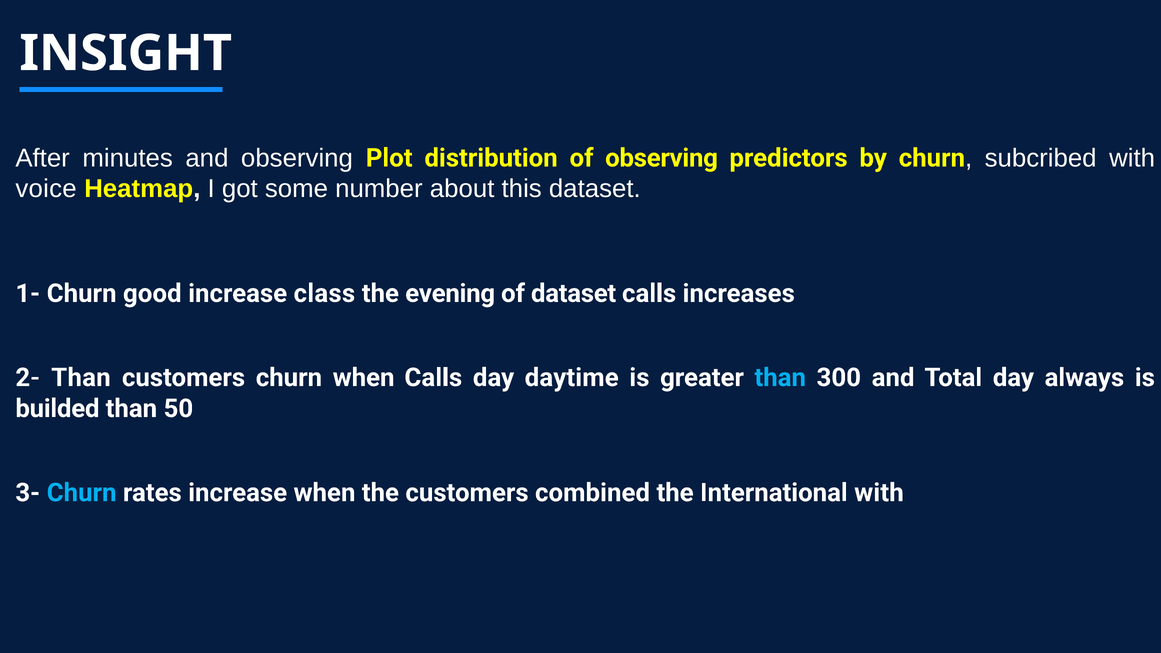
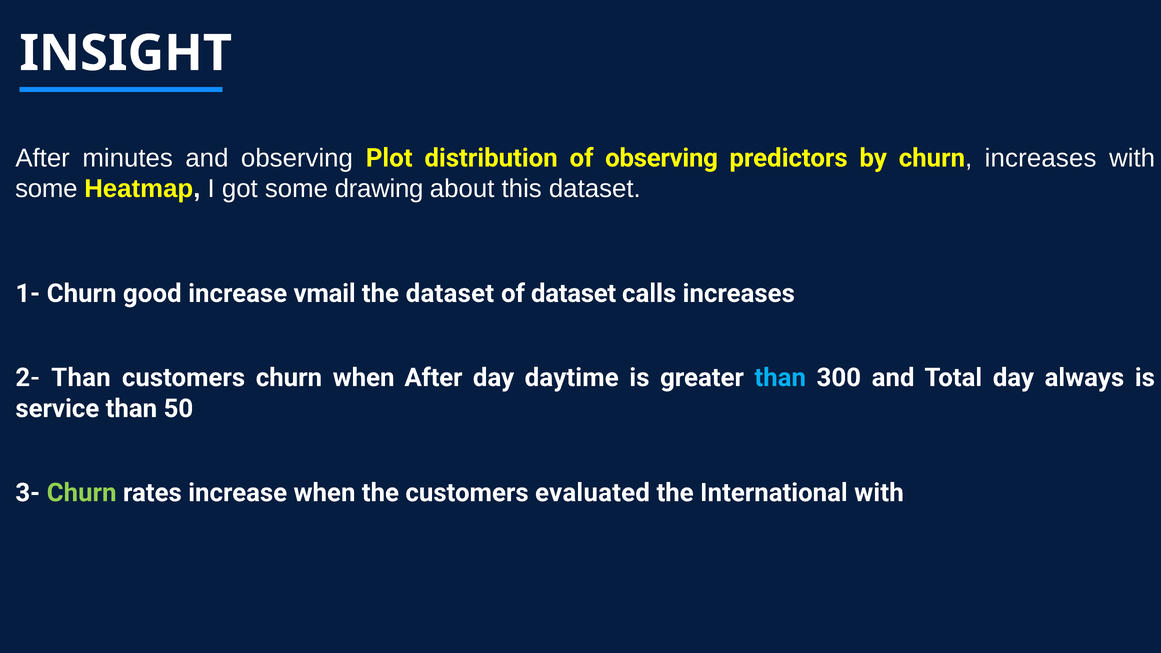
churn subcribed: subcribed -> increases (1041, 158)
voice: voice -> some (46, 189)
number: number -> drawing (379, 189)
class: class -> vmail (325, 293)
the evening: evening -> dataset (450, 293)
when Calls: Calls -> After (433, 378)
builded: builded -> service (57, 409)
Churn colour: light blue -> light green (82, 493)
combined: combined -> evaluated (592, 493)
